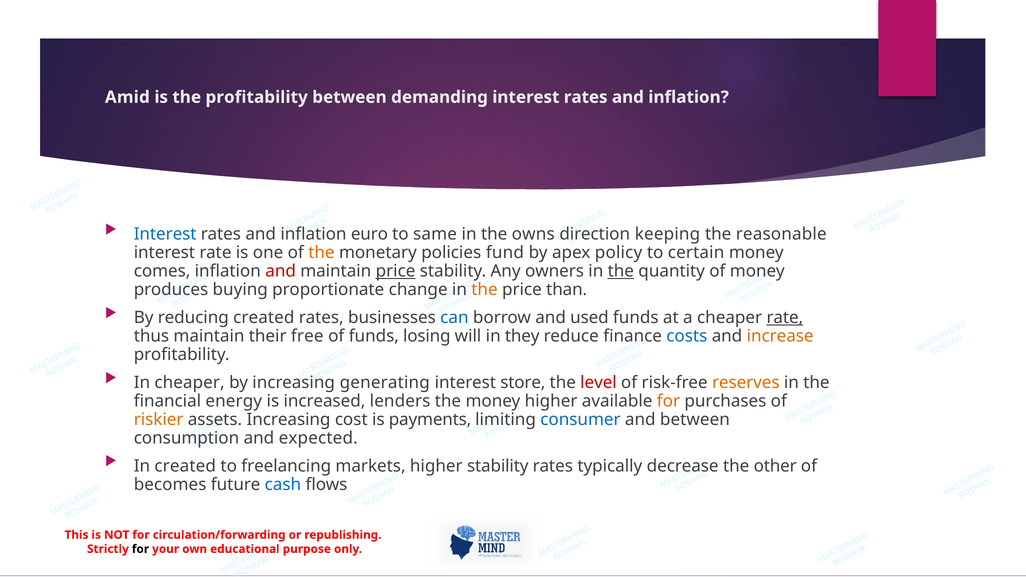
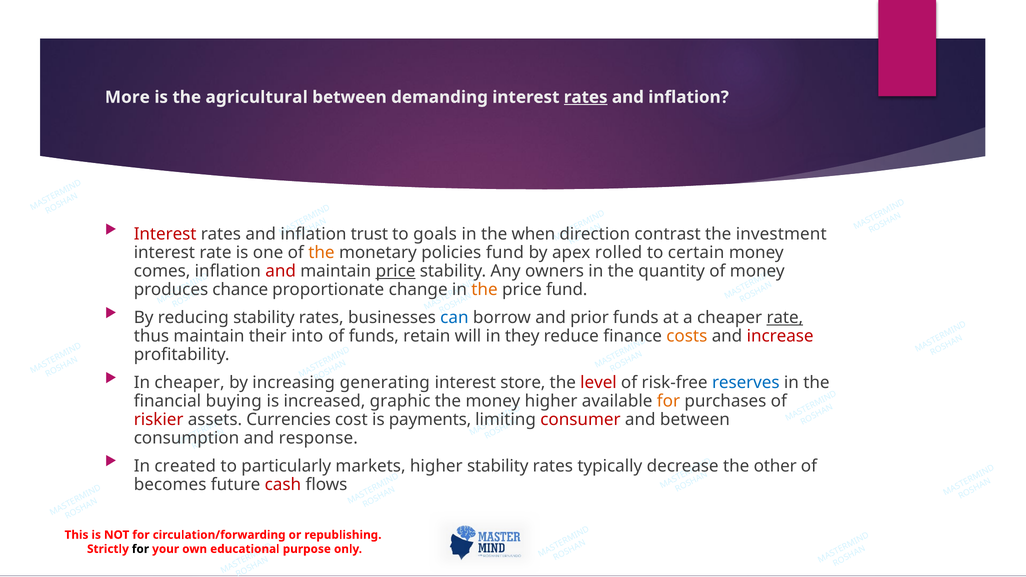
Amid: Amid -> More (127, 97)
the profitability: profitability -> agricultural (257, 97)
rates underline: none -> present (586, 97)
Interest colour: blue -> red (165, 234)
euro: euro -> trust (369, 234)
same: same -> goals (435, 234)
owns: owns -> when (533, 234)
keeping: keeping -> contrast (668, 234)
reasonable: reasonable -> investment (781, 234)
policy: policy -> rolled (619, 253)
the underline: present -> none (621, 271)
buying: buying -> chance (240, 290)
price than: than -> fund (567, 290)
reducing created: created -> stability (264, 318)
used: used -> prior (589, 318)
free: free -> into (307, 336)
losing: losing -> retain (427, 336)
costs colour: blue -> orange (687, 336)
increase colour: orange -> red (780, 336)
reserves colour: orange -> blue (746, 383)
energy: energy -> buying (234, 401)
lenders: lenders -> graphic (400, 401)
riskier colour: orange -> red (159, 420)
Increasing: Increasing -> Currencies (289, 420)
consumer colour: blue -> red (580, 420)
expected: expected -> response (318, 438)
freelancing: freelancing -> particularly (286, 466)
cash colour: blue -> red (283, 485)
